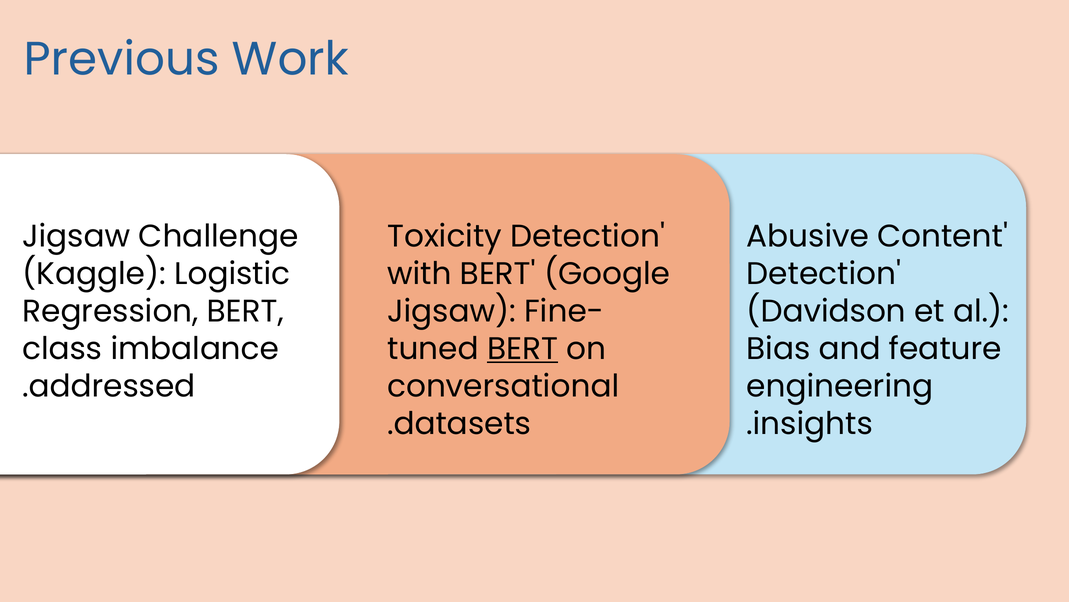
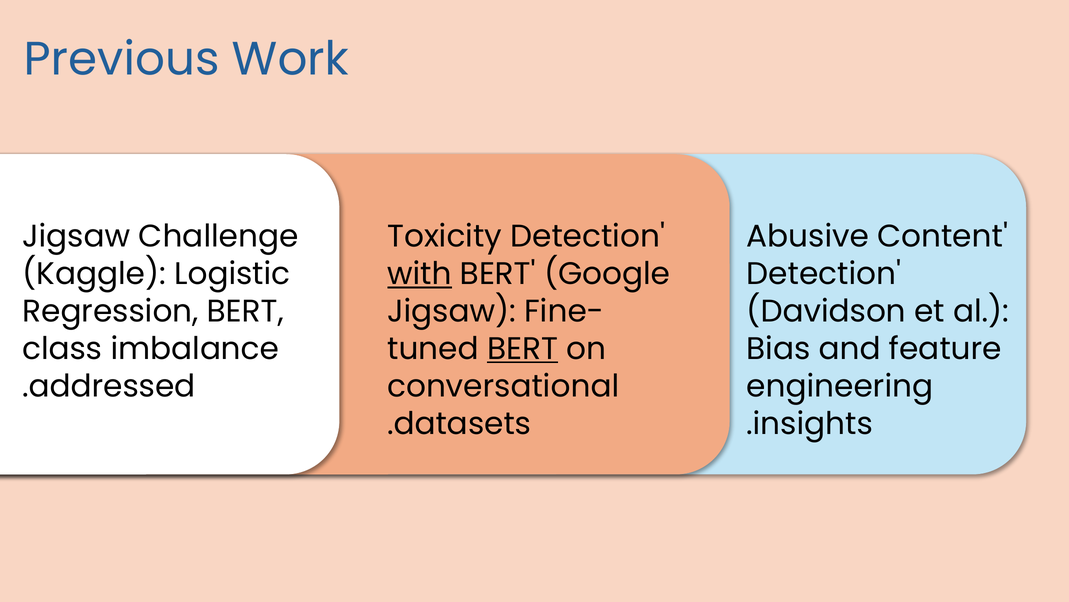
with underline: none -> present (420, 274)
